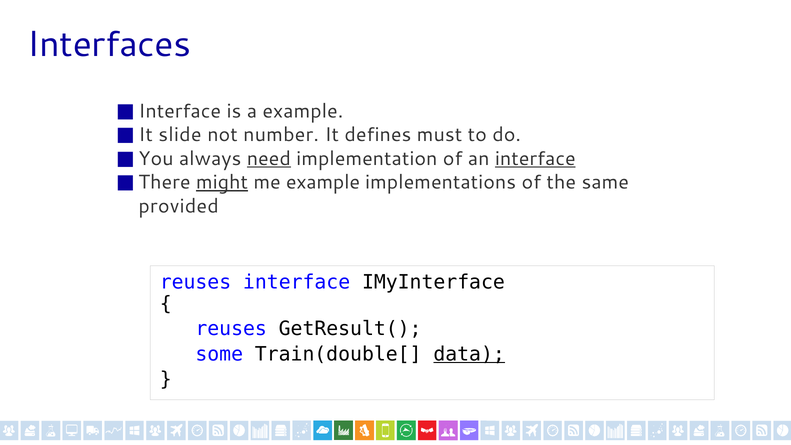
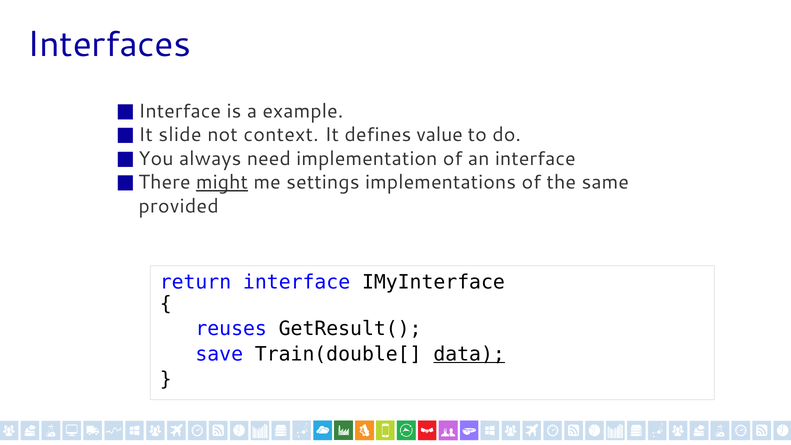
number: number -> context (281, 135)
must: must -> value (440, 135)
need underline: present -> none (269, 158)
interface underline: present -> none (535, 158)
me example: example -> settings (323, 182)
reuses: reuses -> return (195, 282)
some: some -> save (219, 354)
